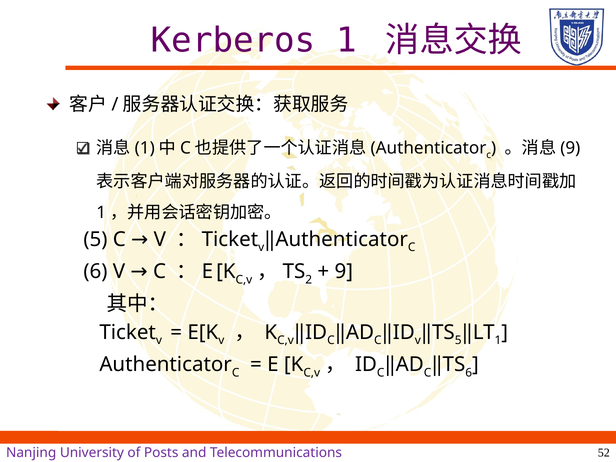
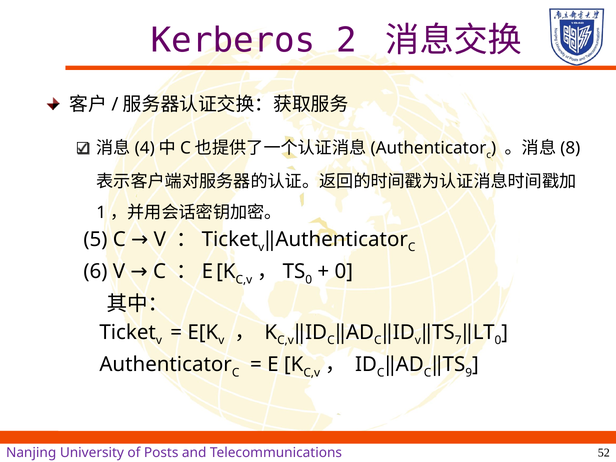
Kerberos 1: 1 -> 2 (346, 41)
1: 1 -> 4 (145, 148)
9: 9 -> 8 (570, 148)
2: 2 -> 0 (309, 280)
9: 9 -> 0 (344, 272)
5: 5 -> 7 (458, 341)
1: 1 -> 0 (498, 341)
6: 6 -> 9 (469, 373)
